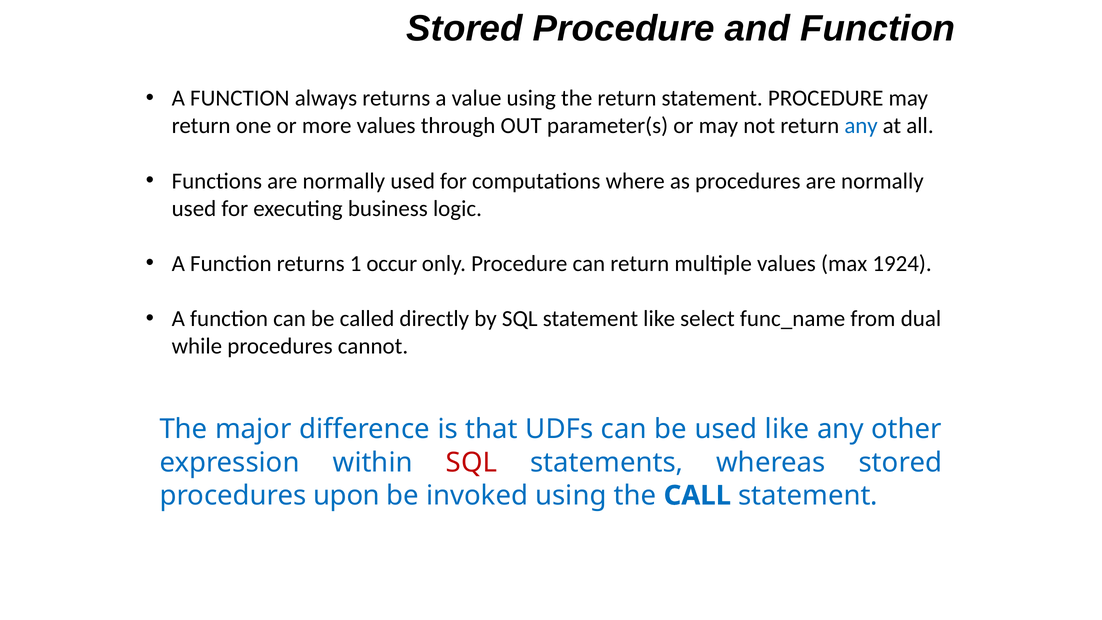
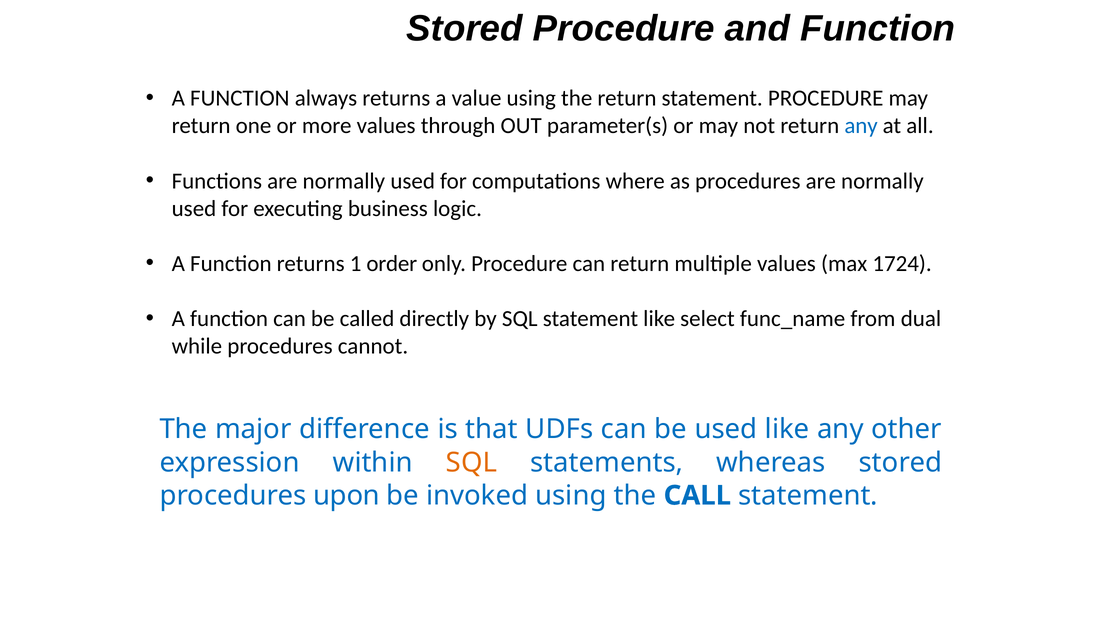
occur: occur -> order (392, 264)
1924: 1924 -> 1724 (902, 264)
SQL colour: red -> orange (471, 462)
